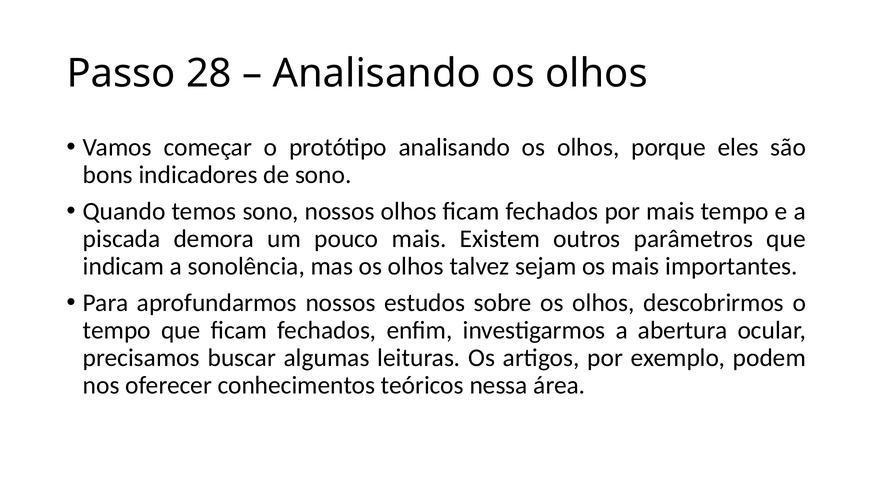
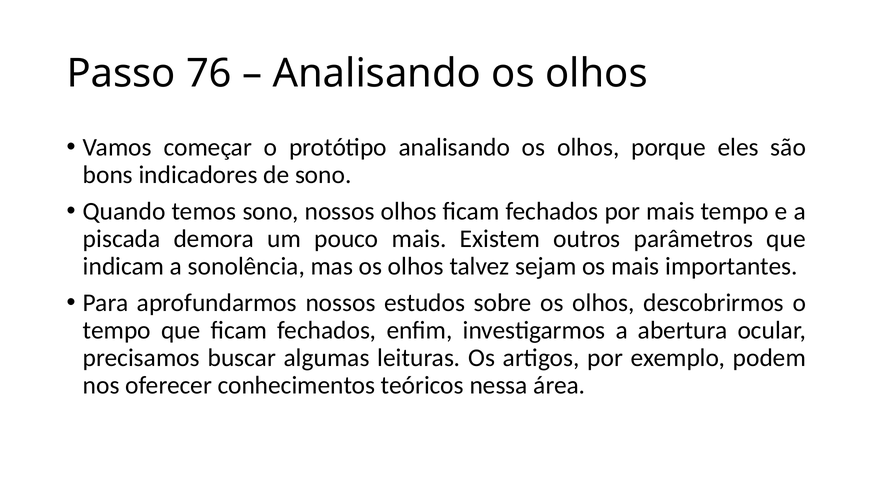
28: 28 -> 76 (209, 73)
